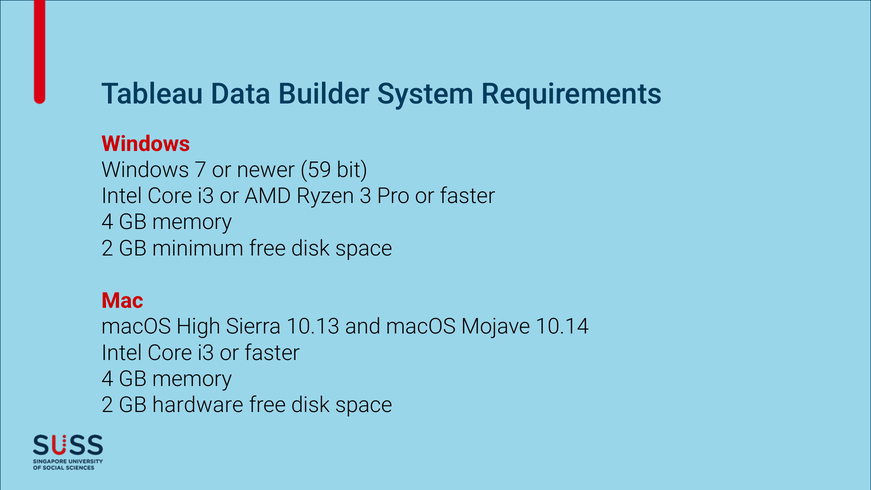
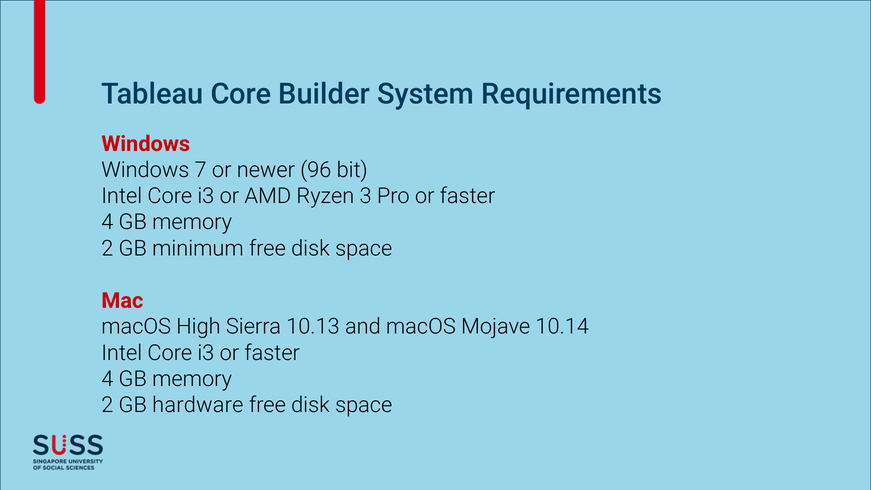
Tableau Data: Data -> Core (241, 94)
59: 59 -> 96 (316, 170)
